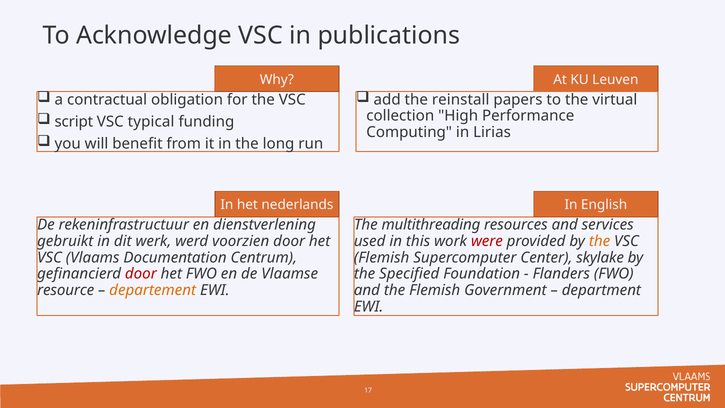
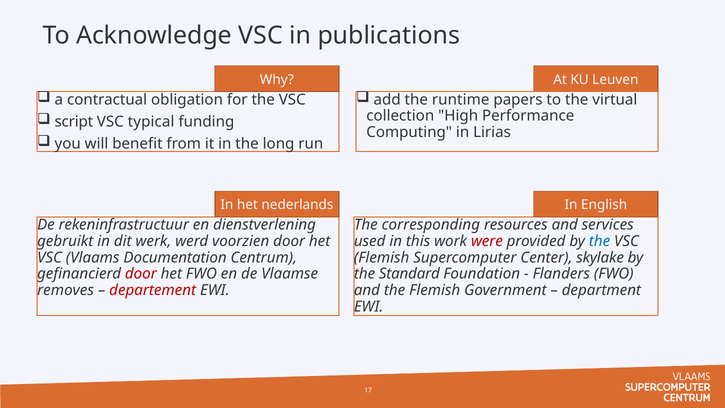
reinstall: reinstall -> runtime (461, 100)
multithreading: multithreading -> corresponding (431, 225)
the colour: orange -> blue (600, 241)
Specified: Specified -> Standard (409, 274)
resource: resource -> removes (66, 290)
departement colour: orange -> red (153, 290)
